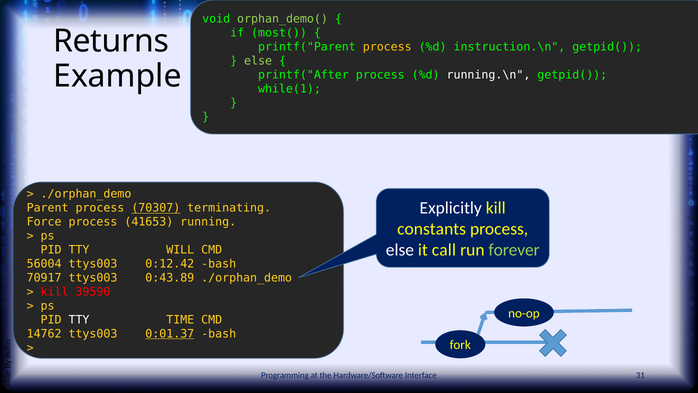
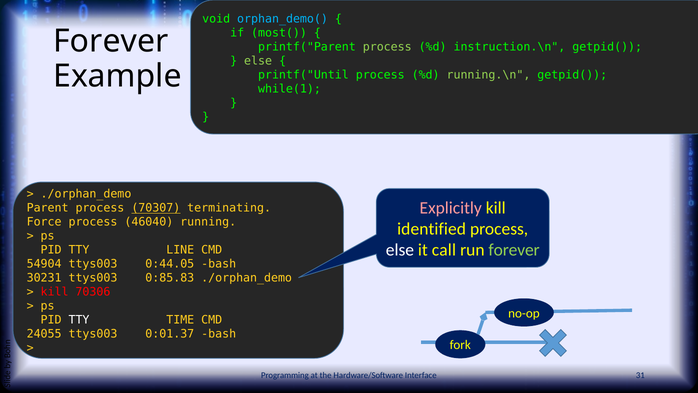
orphan_demo( colour: light green -> light blue (283, 19)
Returns: Returns -> Forever (111, 41)
process colour: yellow -> light green (387, 47)
printf("After: printf("After -> printf("Until (303, 75)
running.\n colour: white -> light green (488, 75)
Explicitly colour: white -> pink (451, 208)
41653: 41653 -> 46040 (149, 222)
constants: constants -> identified (432, 229)
WILL: WILL -> LINE (180, 250)
56004: 56004 -> 54904 (44, 264)
0:12.42: 0:12.42 -> 0:44.05 (170, 264)
70917: 70917 -> 30231 (44, 278)
0:43.89: 0:43.89 -> 0:85.83 (170, 278)
39590: 39590 -> 70306 (93, 292)
14762: 14762 -> 24055 (44, 333)
0:01.37 underline: present -> none (170, 333)
